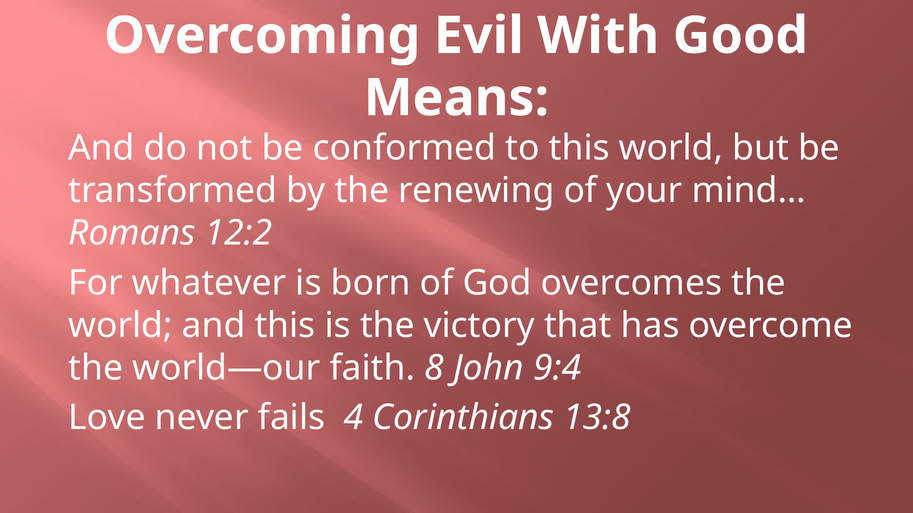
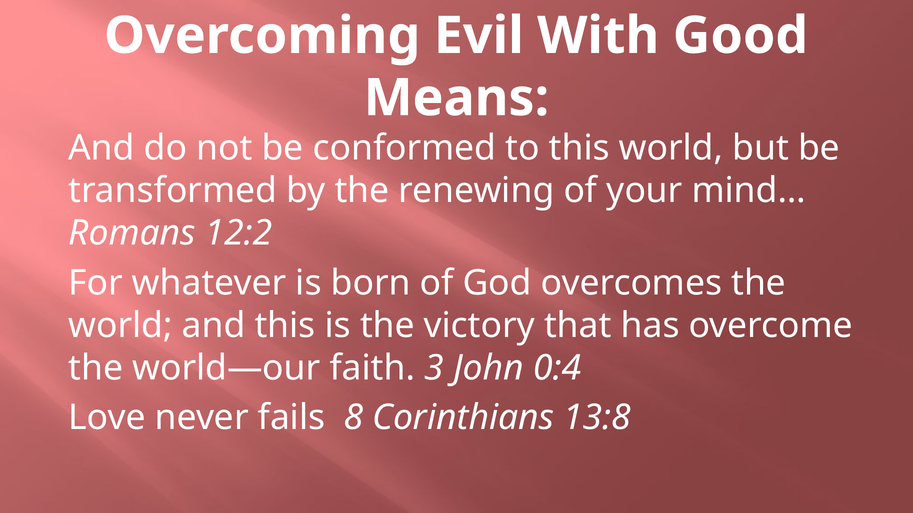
8: 8 -> 3 (434, 368)
9:4: 9:4 -> 0:4 (557, 368)
4: 4 -> 8 (353, 418)
